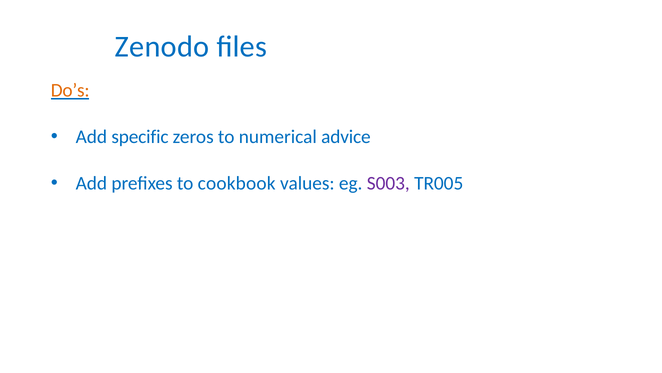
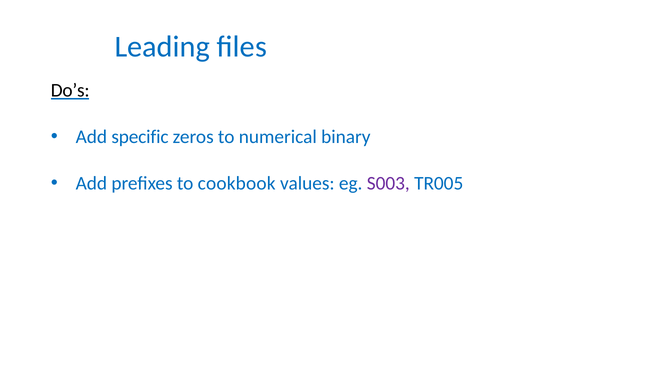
Zenodo: Zenodo -> Leading (162, 47)
Do’s colour: orange -> black (70, 90)
advice: advice -> binary (346, 137)
